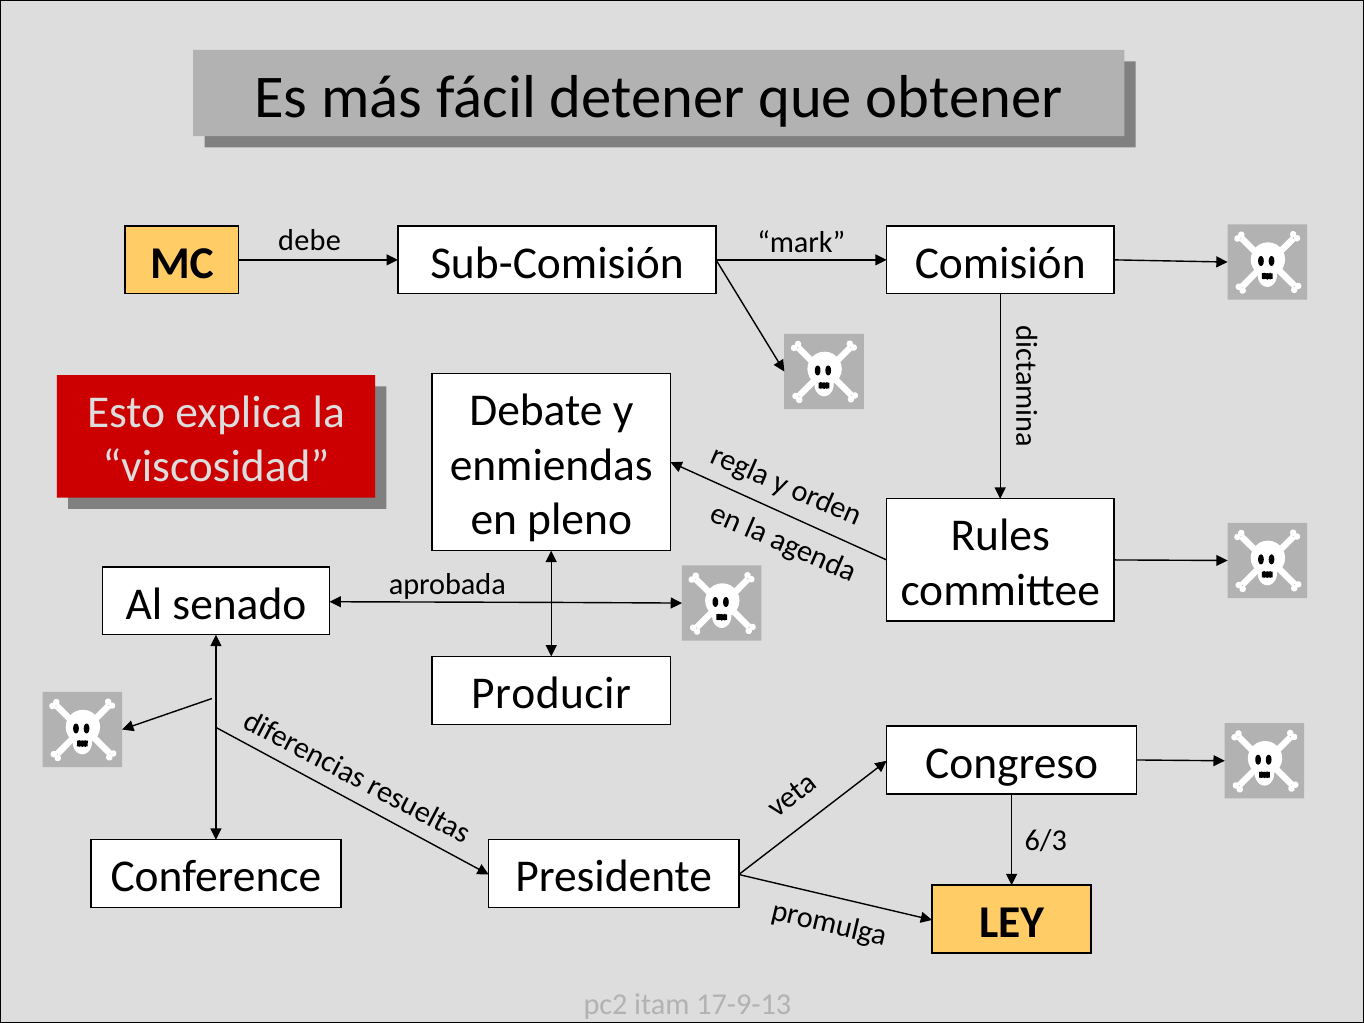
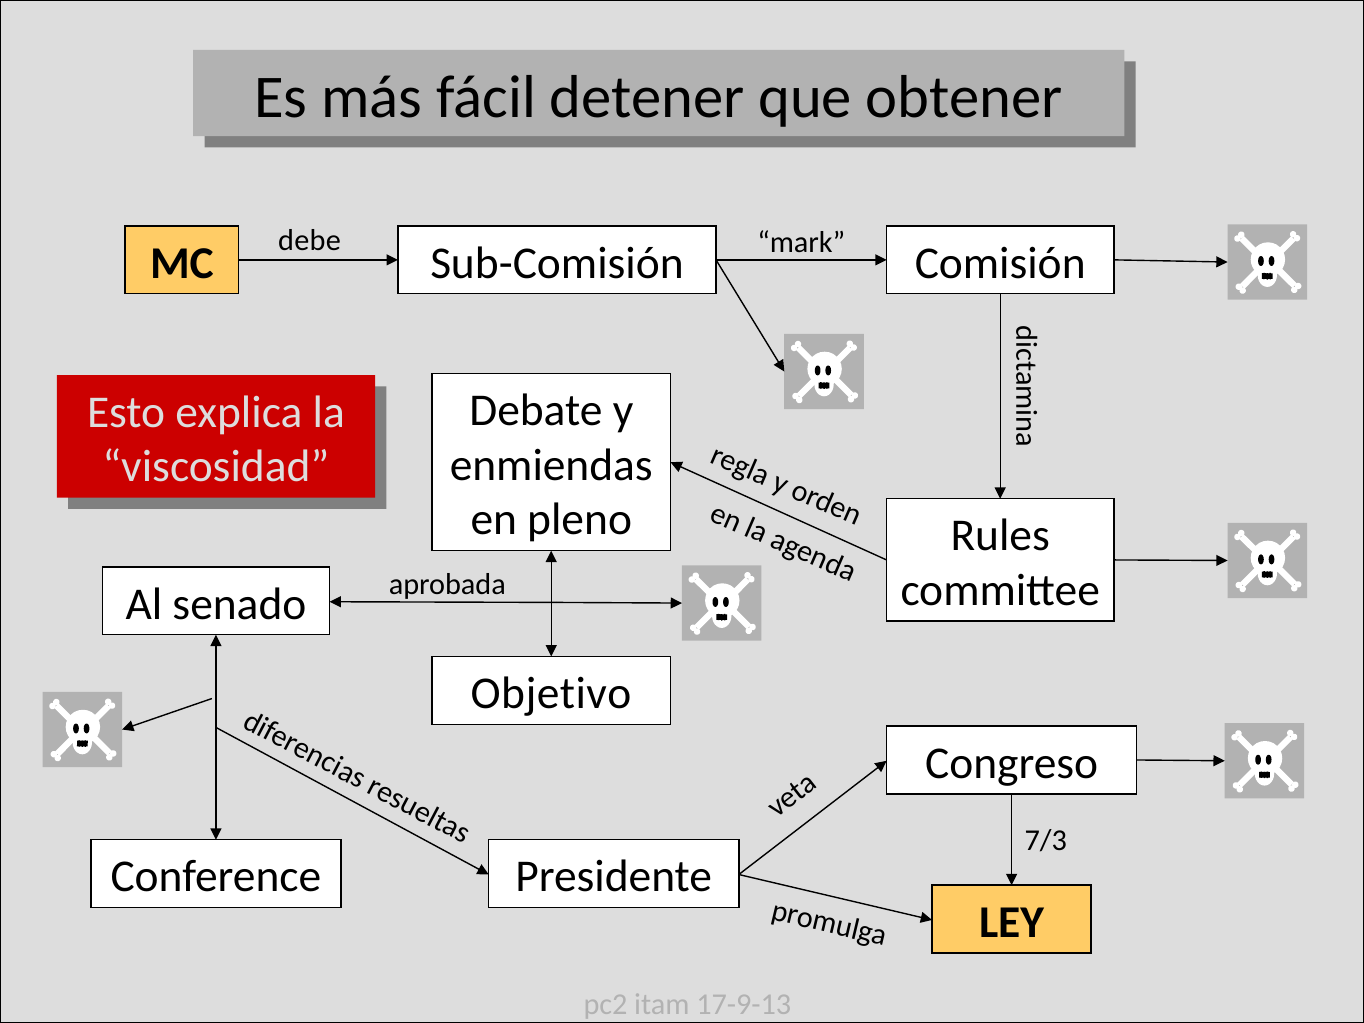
Producir: Producir -> Objetivo (551, 694)
6/3: 6/3 -> 7/3 (1046, 841)
